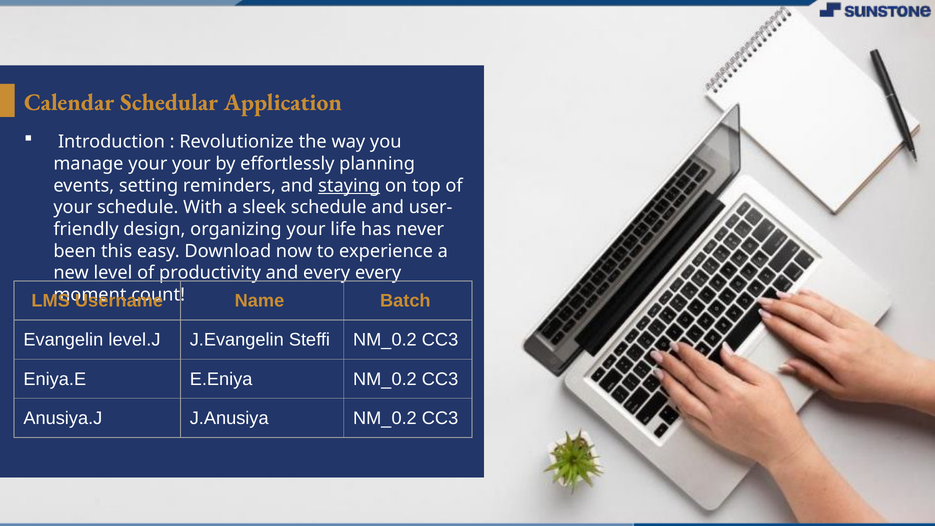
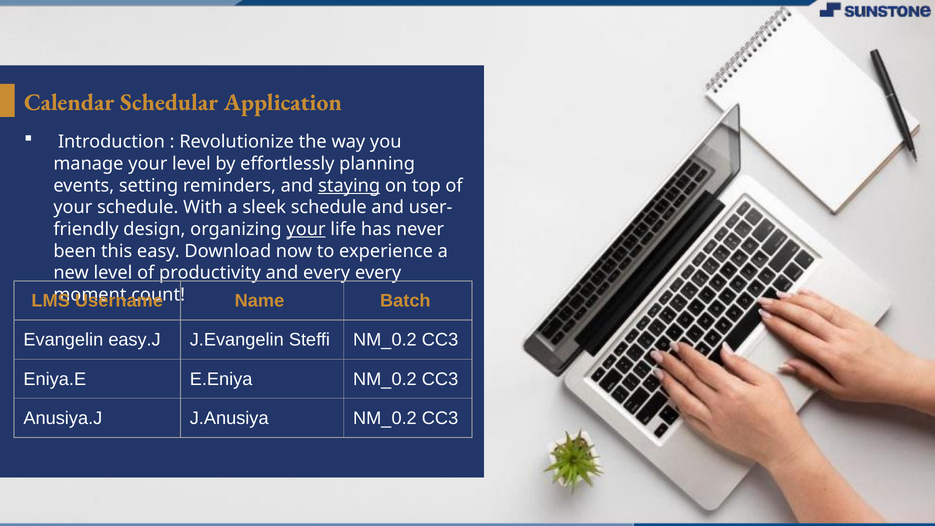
your your: your -> level (191, 164)
your underline: none -> present (306, 229)
level.J: level.J -> easy.J (135, 340)
